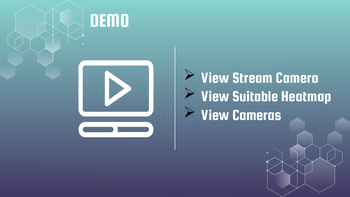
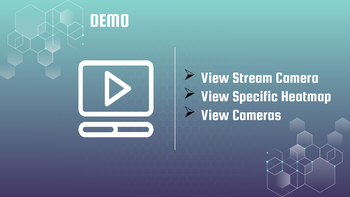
Suitable: Suitable -> Specific (255, 96)
